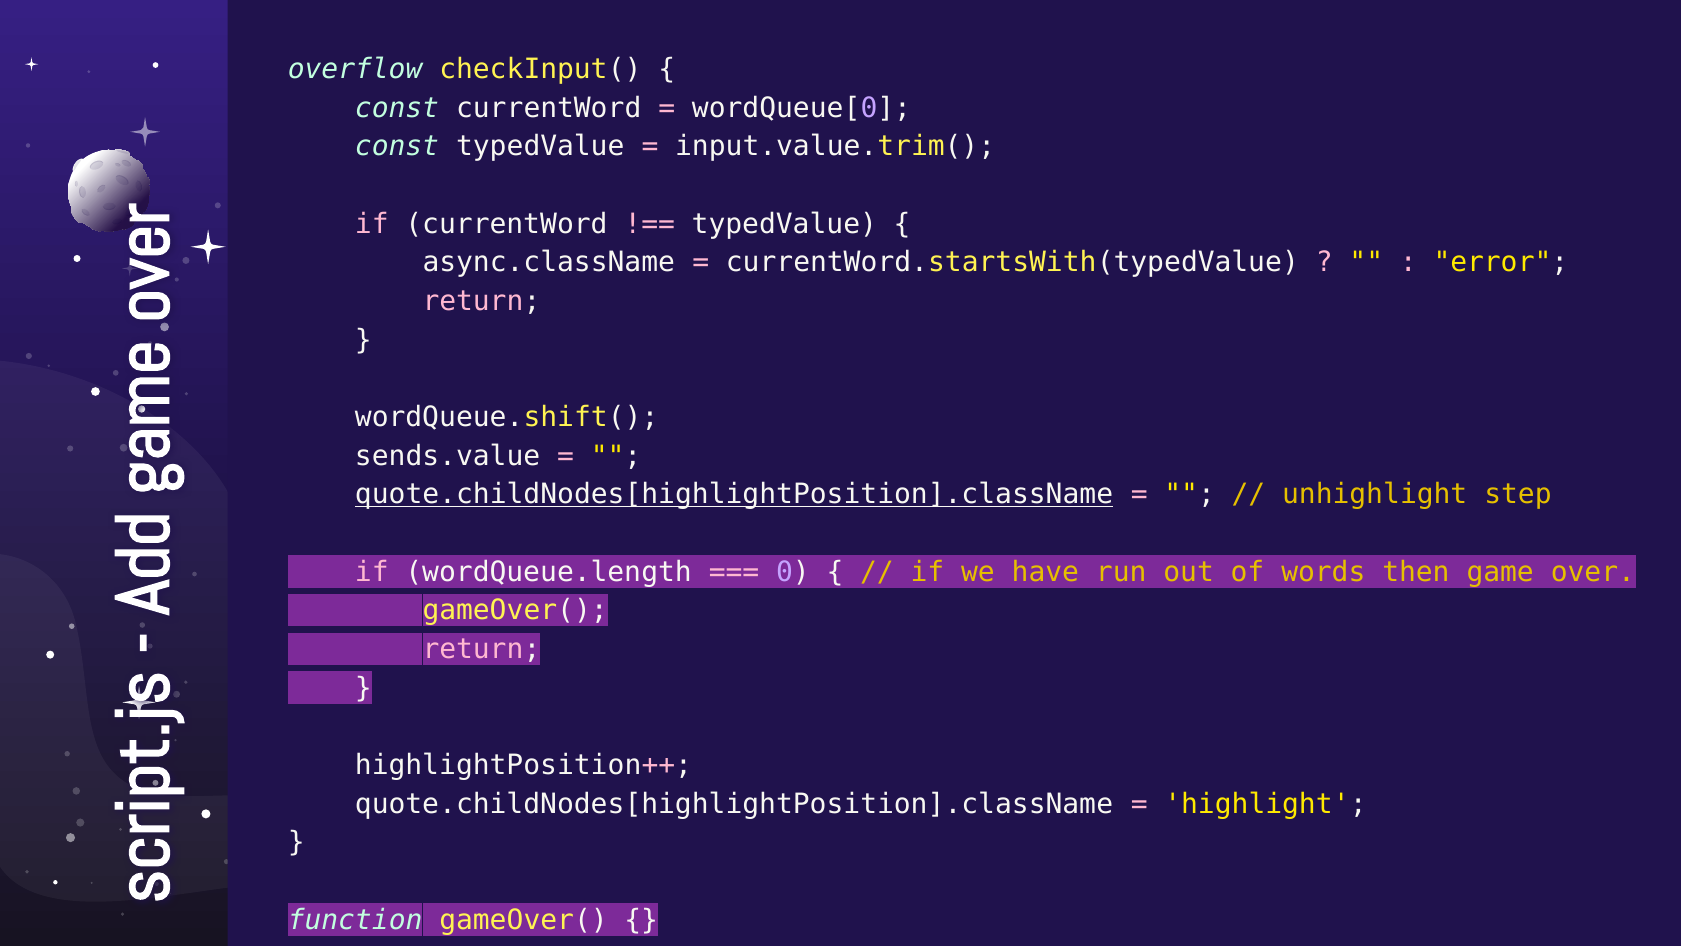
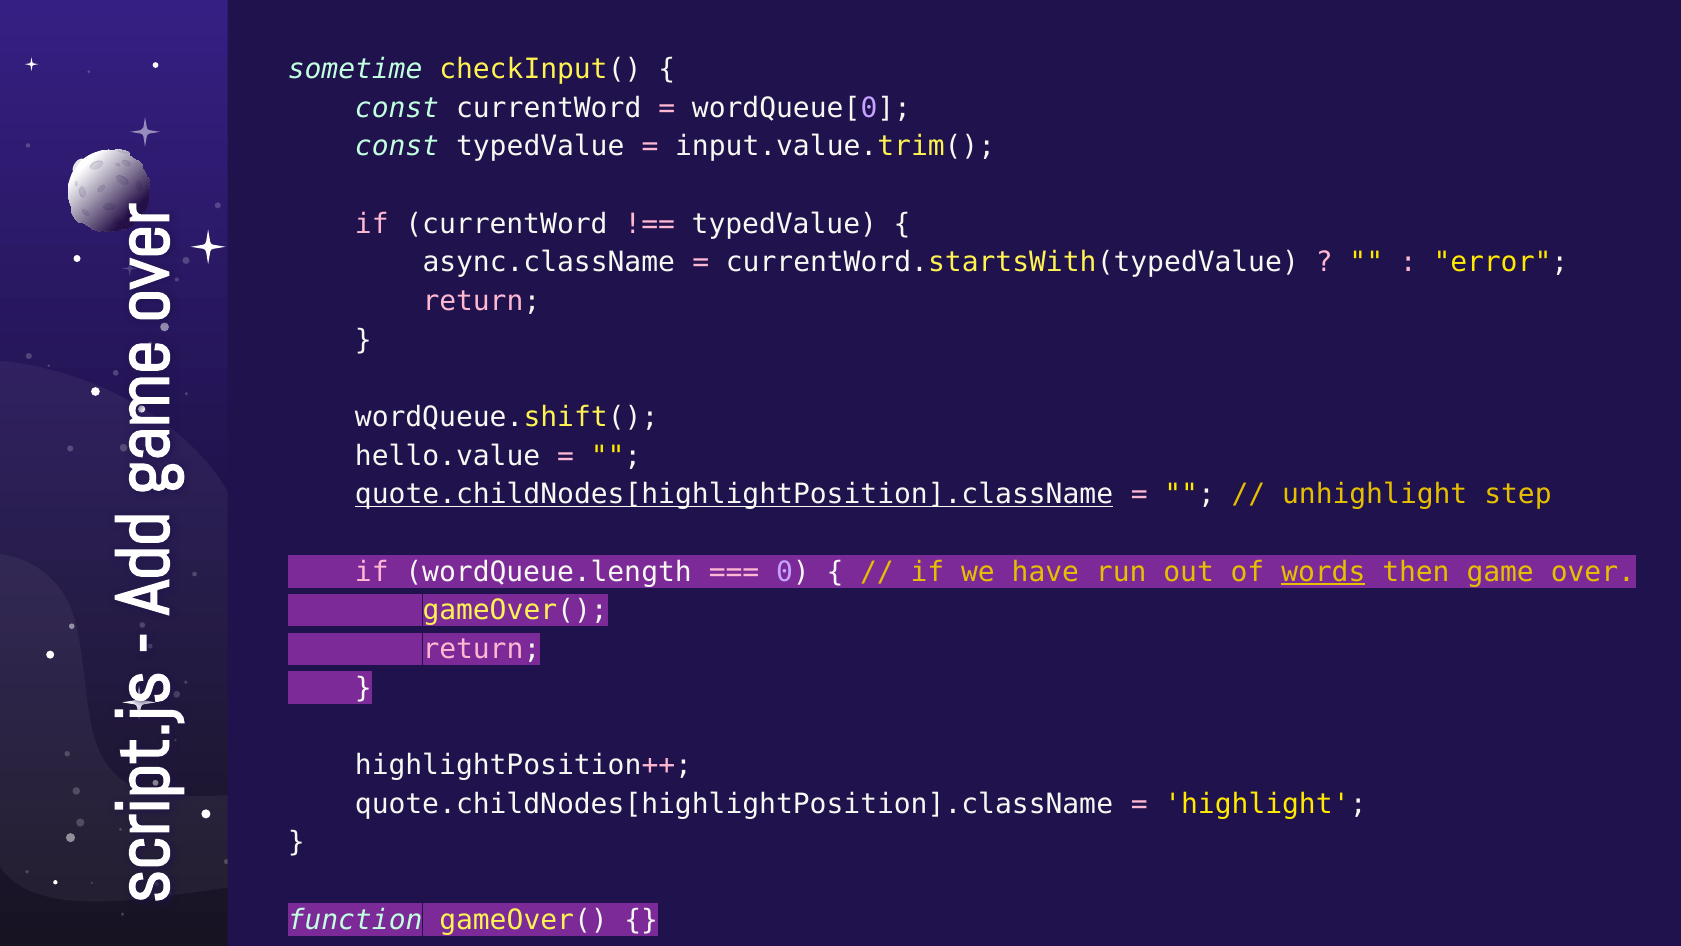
overflow: overflow -> sometime (355, 69)
sends.value: sends.value -> hello.value (448, 456)
words underline: none -> present (1323, 572)
